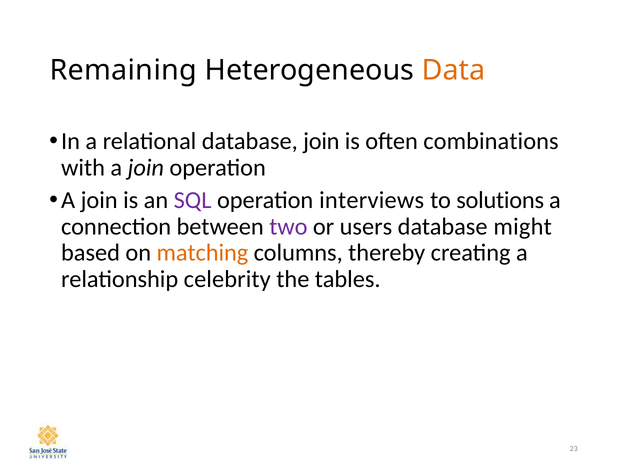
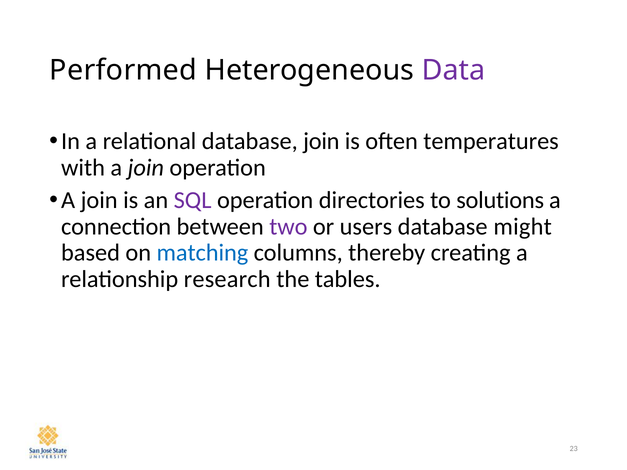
Remaining: Remaining -> Performed (123, 70)
Data colour: orange -> purple (453, 70)
combinations: combinations -> temperatures (491, 141)
interviews: interviews -> directories (372, 200)
matching colour: orange -> blue (202, 253)
celebrity: celebrity -> research (227, 279)
